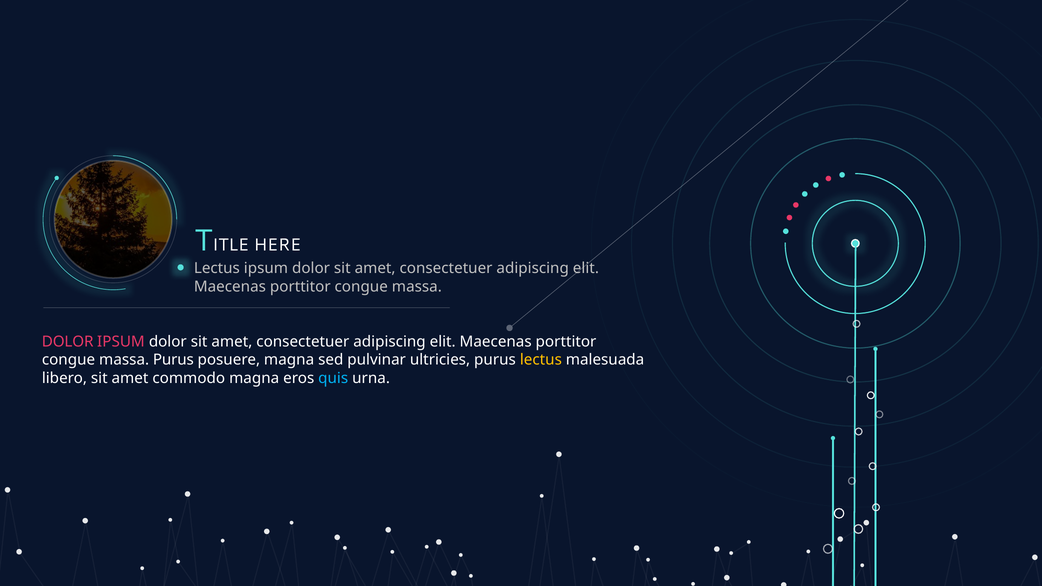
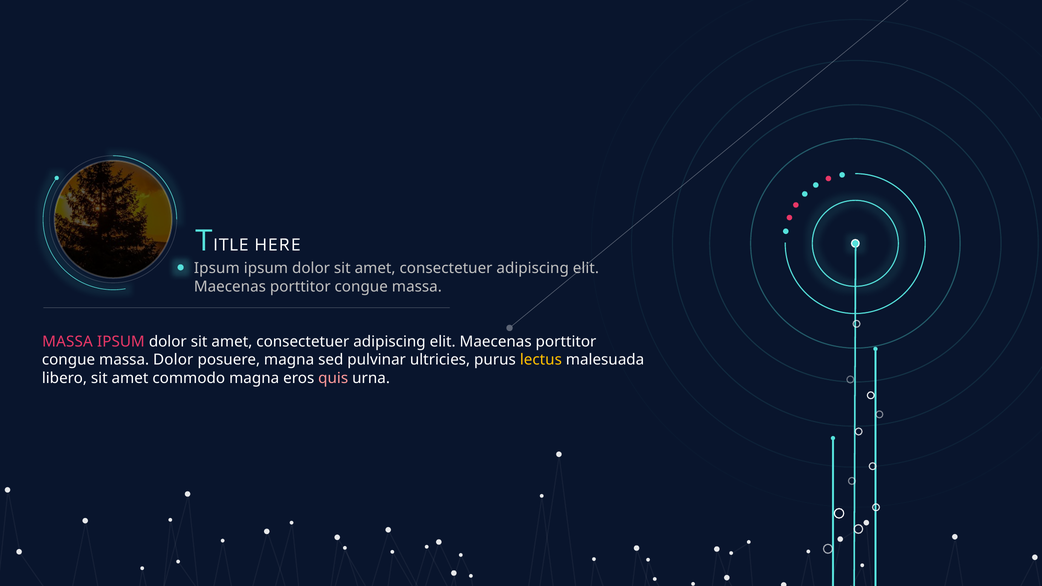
Lectus: Lectus -> Ipsum (217, 268)
DOLOR: DOLOR -> MASSA (67, 342)
massa Purus: Purus -> Dolor (173, 360)
quis colour: light blue -> pink (333, 378)
